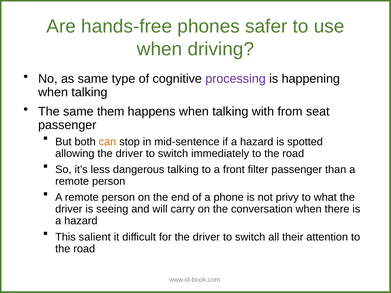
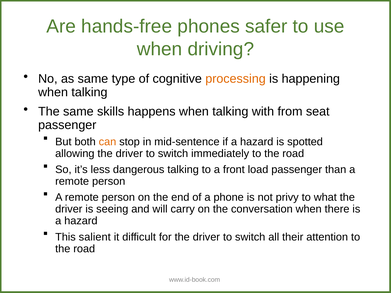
processing colour: purple -> orange (236, 79)
them: them -> skills (111, 112)
filter: filter -> load (258, 170)
